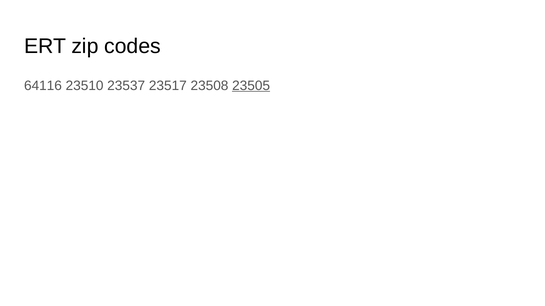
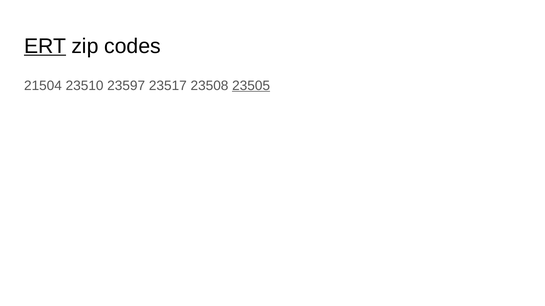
ERT underline: none -> present (45, 46)
64116: 64116 -> 21504 (43, 86)
23537: 23537 -> 23597 (126, 86)
